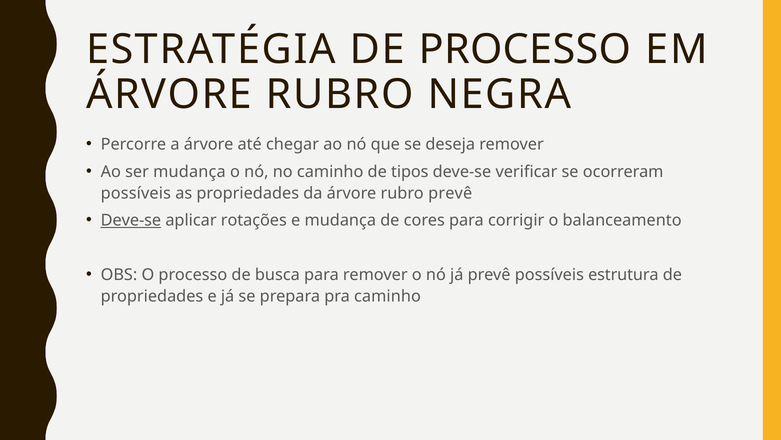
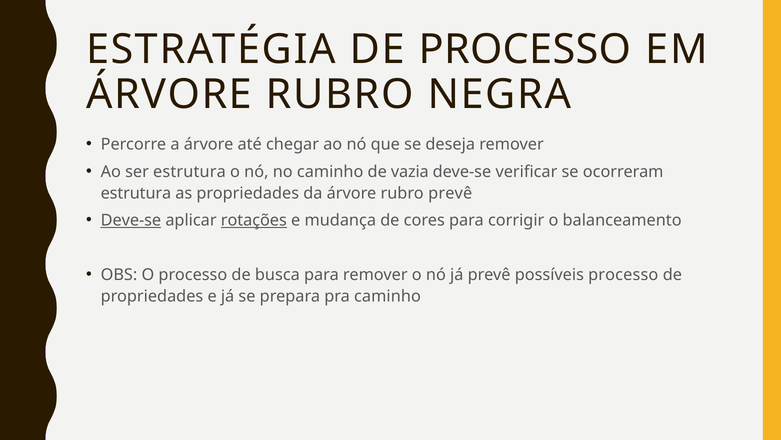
ser mudança: mudança -> estrutura (189, 171)
tipos: tipos -> vazia (410, 171)
possíveis: possíveis -> estrutura (136, 193)
rotações underline: none -> present (254, 220)
possíveis estrutura: estrutura -> processo (623, 274)
